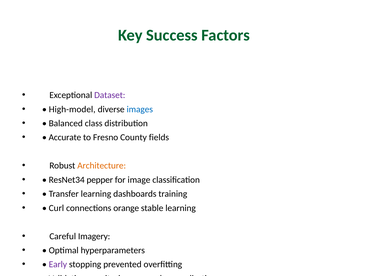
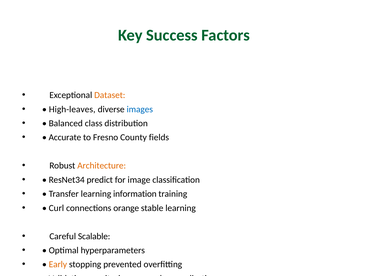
Dataset colour: purple -> orange (110, 95)
High-model: High-model -> High-leaves (72, 109)
pepper: pepper -> predict (100, 180)
dashboards: dashboards -> information (135, 194)
Imagery: Imagery -> Scalable (94, 236)
Early colour: purple -> orange (58, 264)
